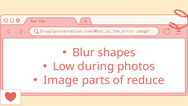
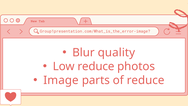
shapes: shapes -> quality (116, 52)
Low during: during -> reduce (96, 66)
